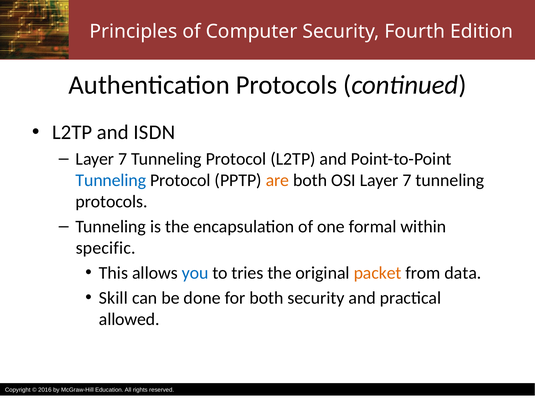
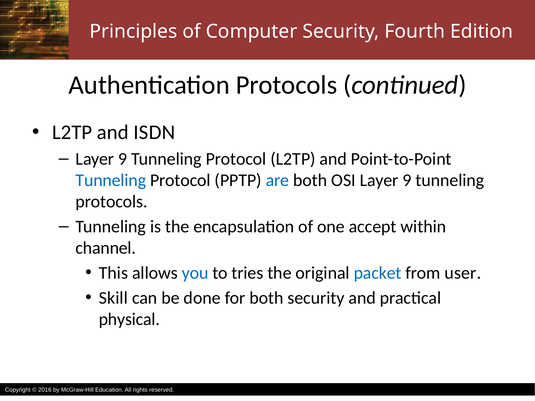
7: 7 -> 9 (123, 159)
are colour: orange -> blue (277, 180)
OSI Layer 7: 7 -> 9 (407, 180)
formal: formal -> accept (373, 227)
specific: specific -> channel (106, 248)
packet colour: orange -> blue (378, 273)
data: data -> user (463, 273)
allowed: allowed -> physical (129, 320)
